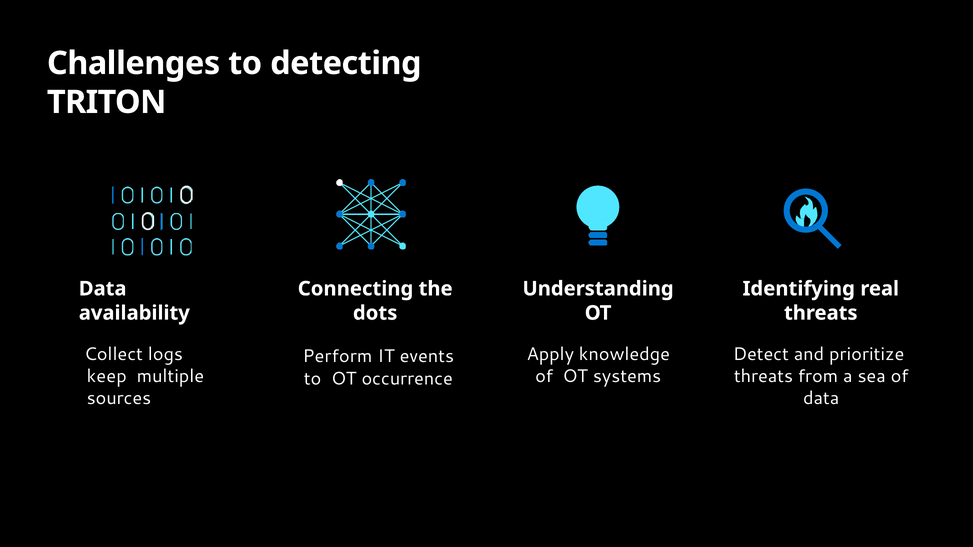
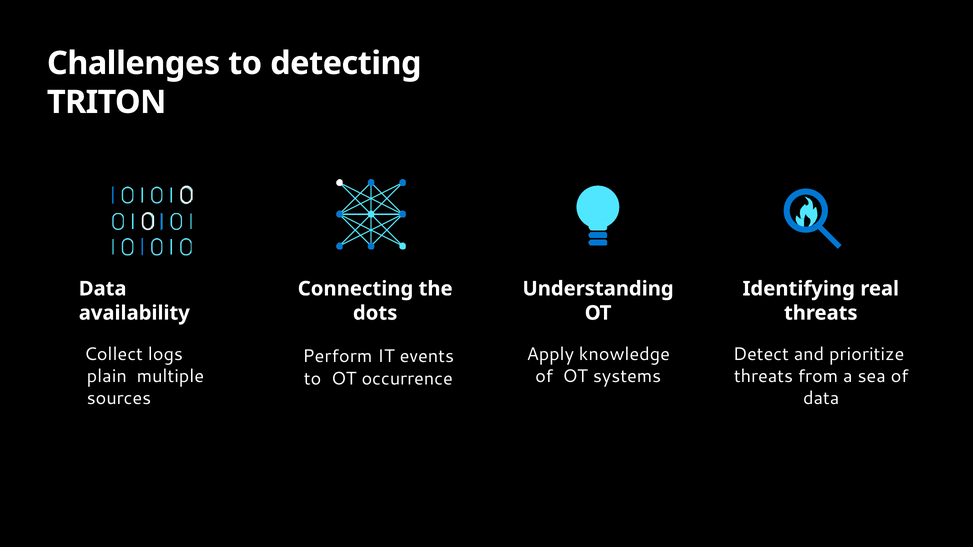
keep: keep -> plain (107, 376)
